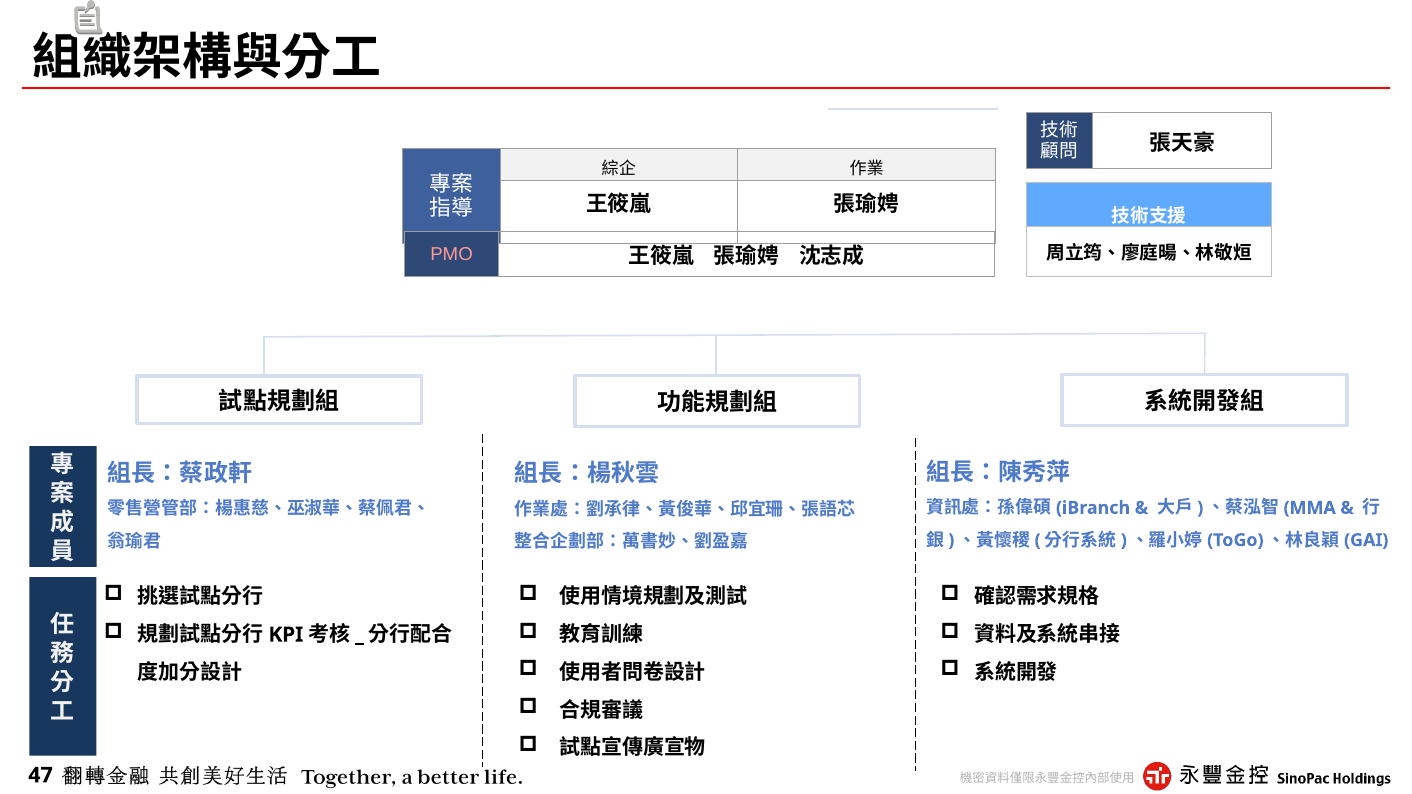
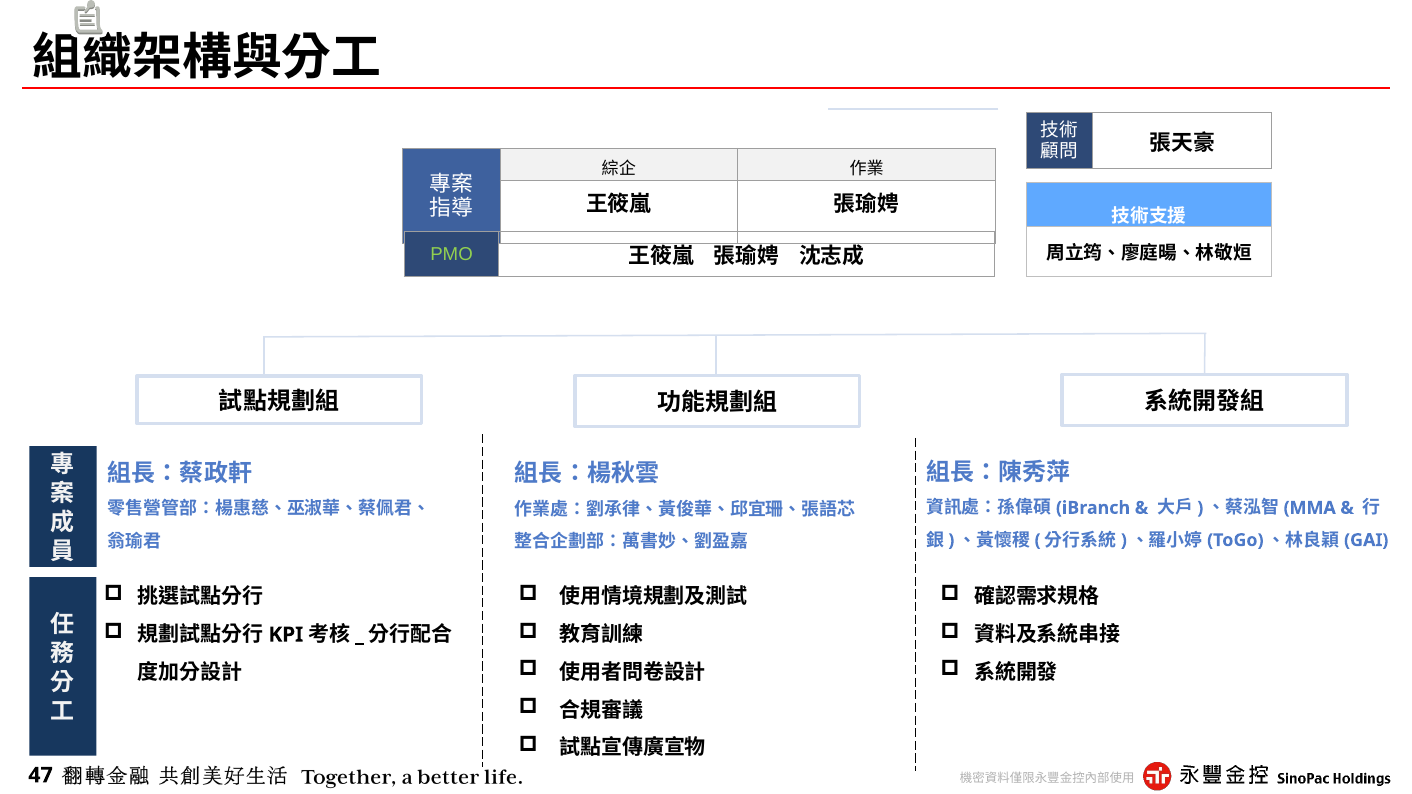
PMO colour: pink -> light green (452, 254)
